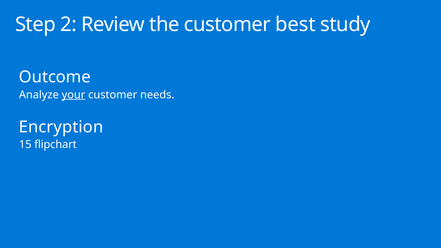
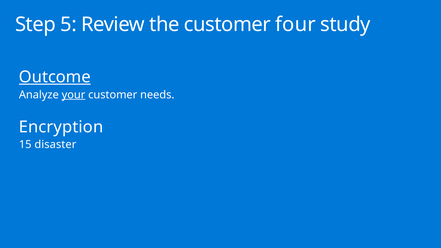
2: 2 -> 5 (69, 25)
best: best -> four (295, 25)
Outcome underline: none -> present (55, 77)
flipchart: flipchart -> disaster (55, 145)
